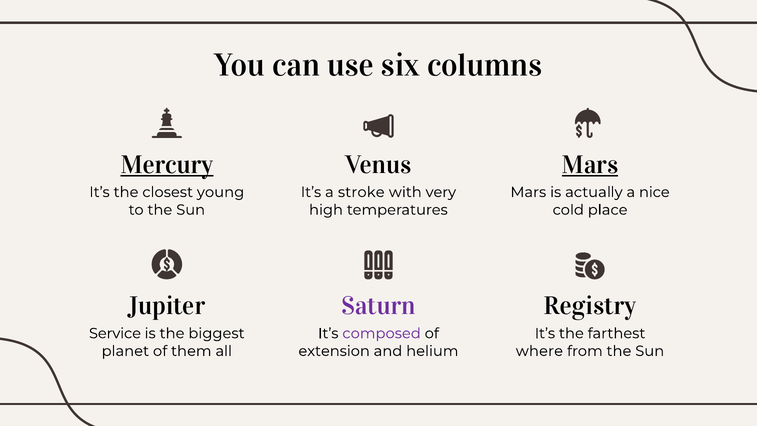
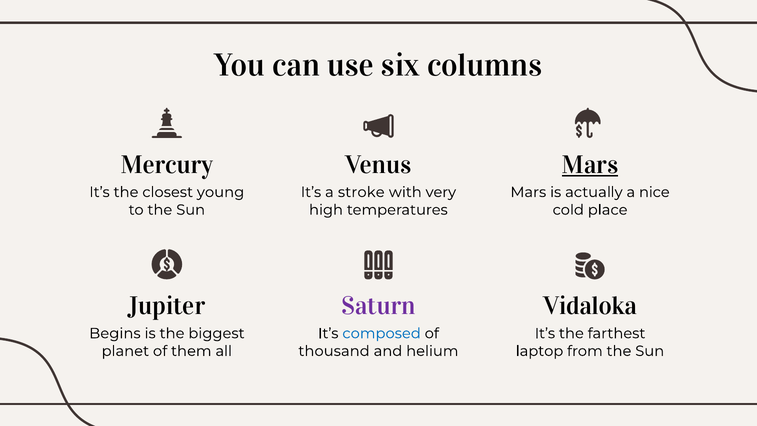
Mercury underline: present -> none (167, 165)
Registry: Registry -> Vidaloka (590, 306)
Service: Service -> Begins (115, 333)
composed colour: purple -> blue (382, 333)
extension: extension -> thousand (334, 351)
where: where -> laptop (540, 351)
